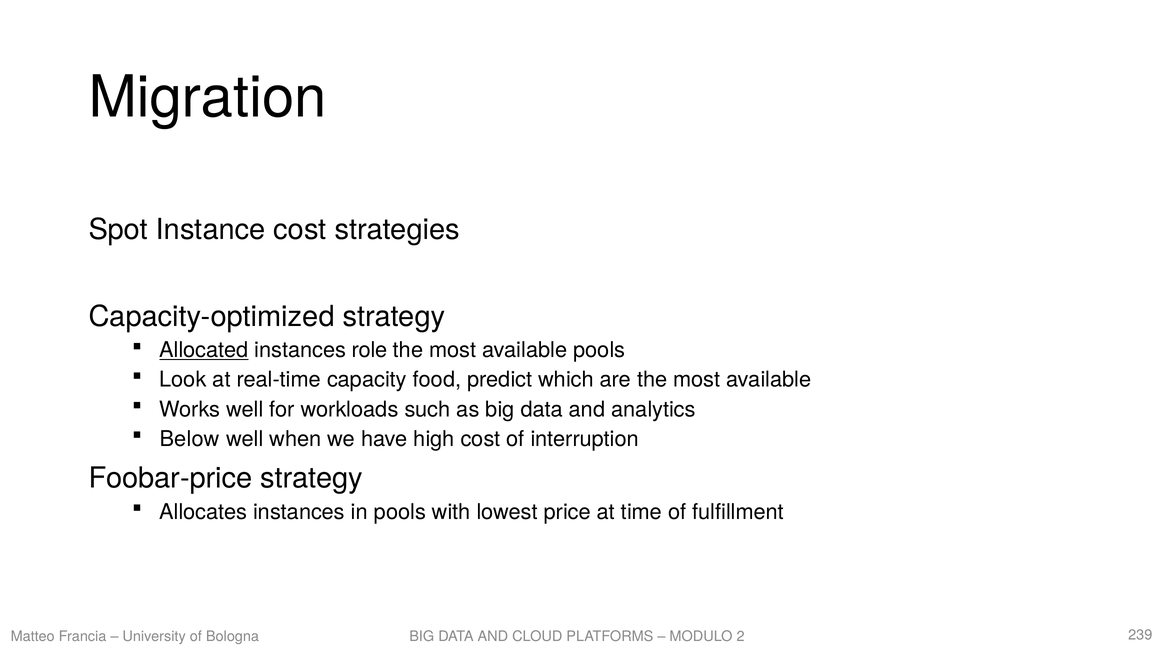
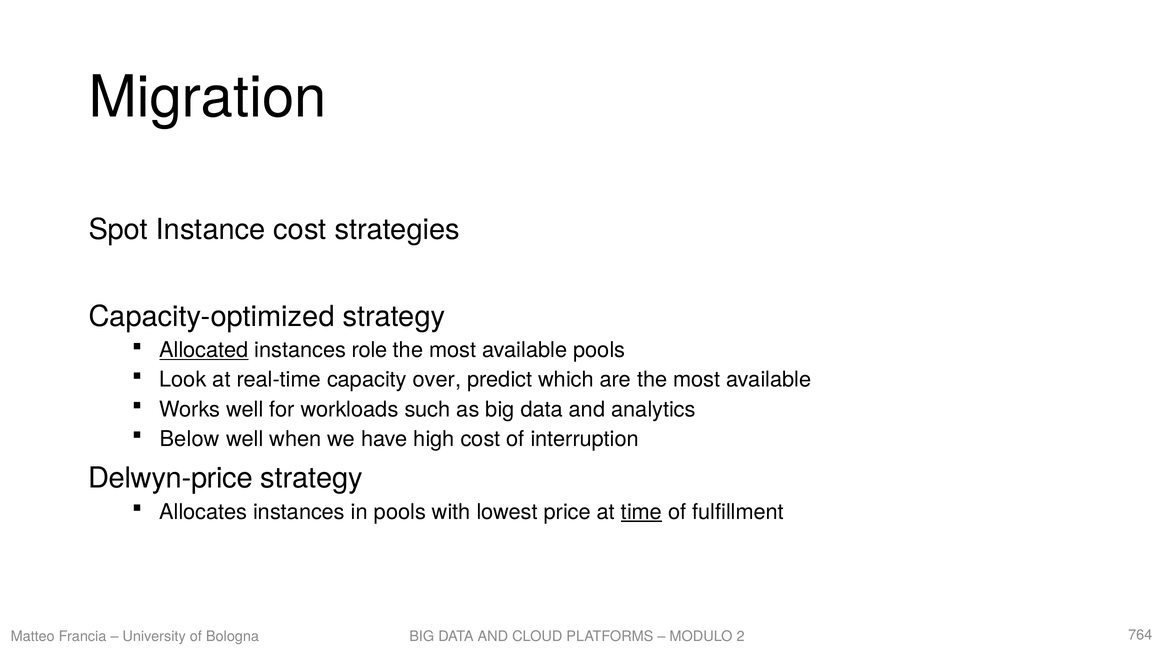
food: food -> over (437, 380)
Foobar-price: Foobar-price -> Delwyn-price (170, 478)
time underline: none -> present (642, 512)
239: 239 -> 764 (1140, 635)
